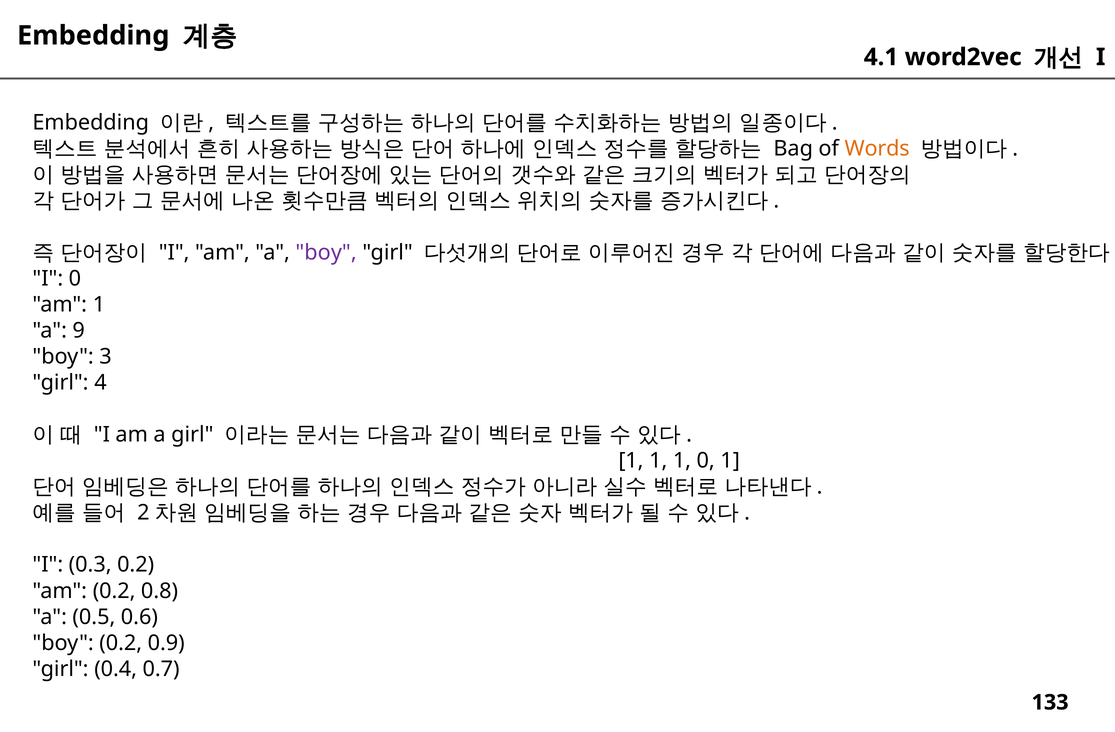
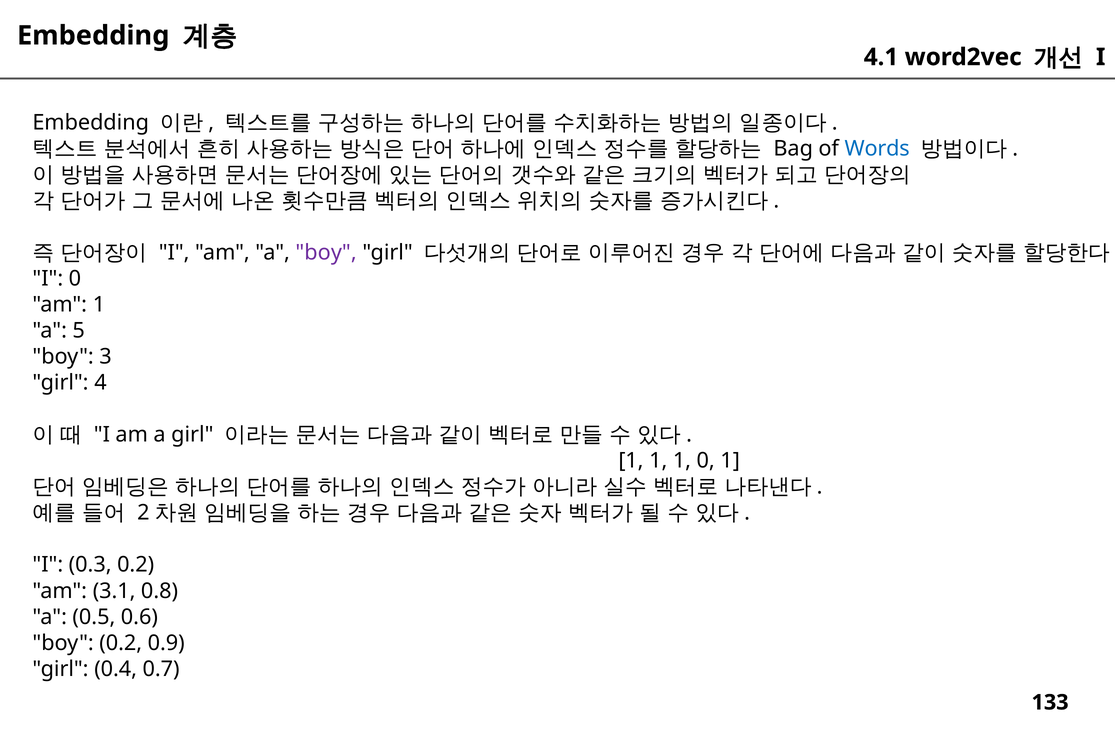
Words colour: orange -> blue (877, 149)
9: 9 -> 5 (79, 331)
am 0.2: 0.2 -> 3.1 (114, 591)
